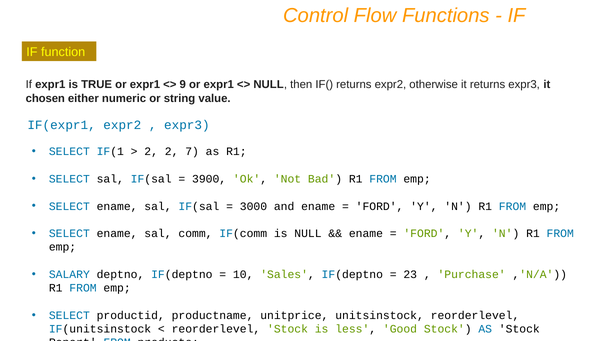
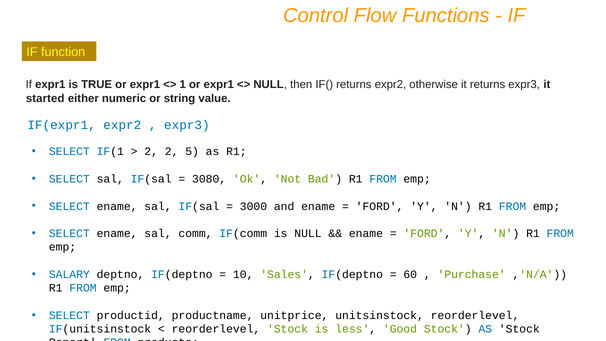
9: 9 -> 1 (183, 85)
chosen: chosen -> started (45, 98)
7: 7 -> 5 (192, 152)
3900: 3900 -> 3080 (209, 179)
23: 23 -> 60 (410, 274)
